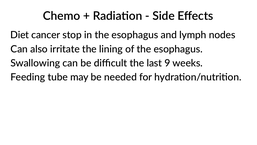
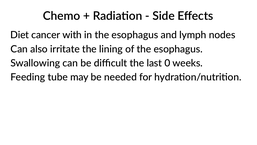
stop: stop -> with (72, 35)
9: 9 -> 0 (167, 63)
